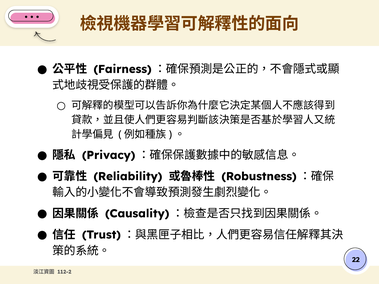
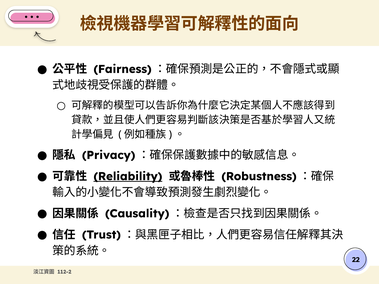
Reliability underline: none -> present (128, 177)
